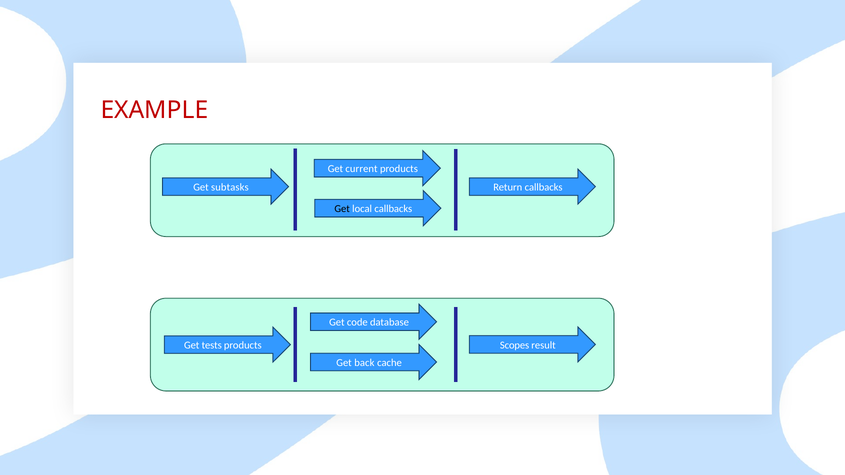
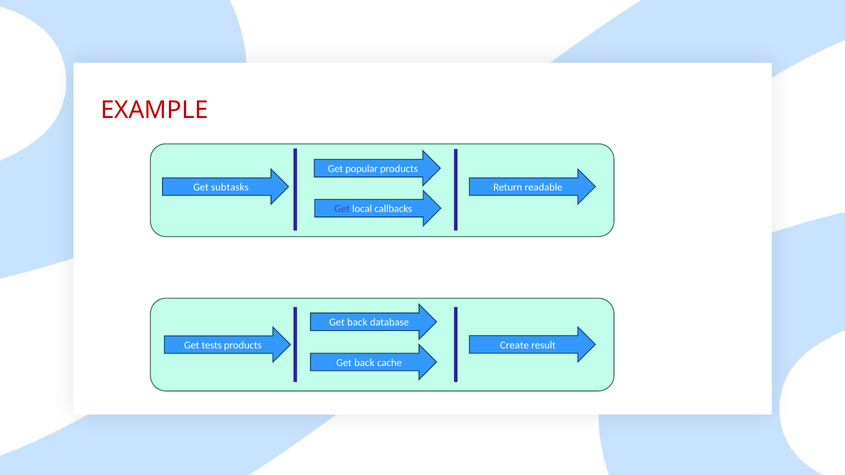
current: current -> popular (362, 169)
Return callbacks: callbacks -> readable (544, 187)
Get colour: black -> purple (342, 209)
code: code -> back (357, 323)
Scopes: Scopes -> Create (514, 345)
